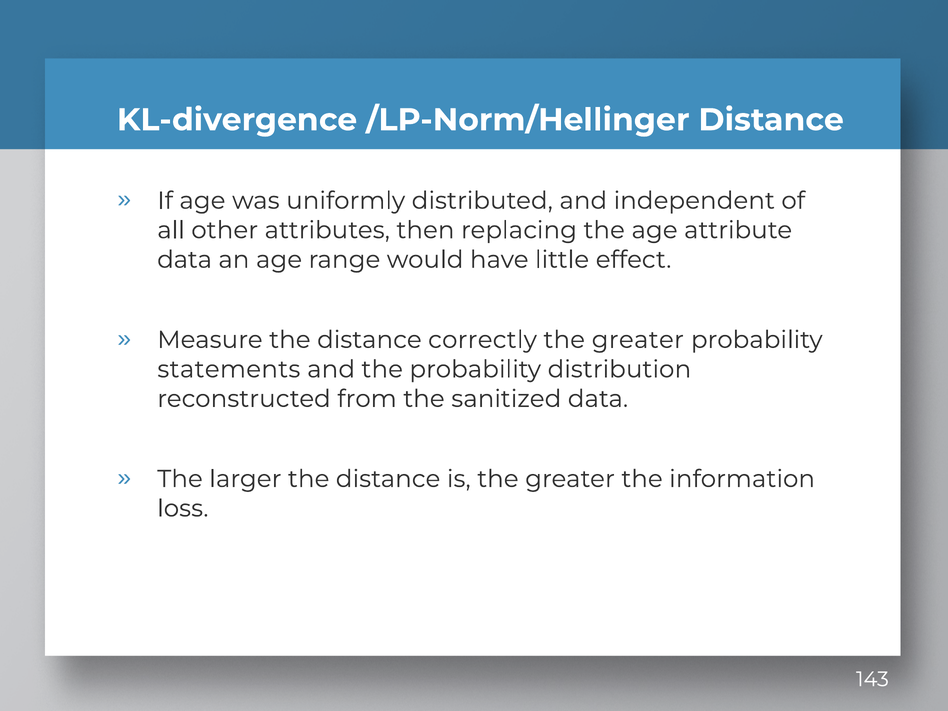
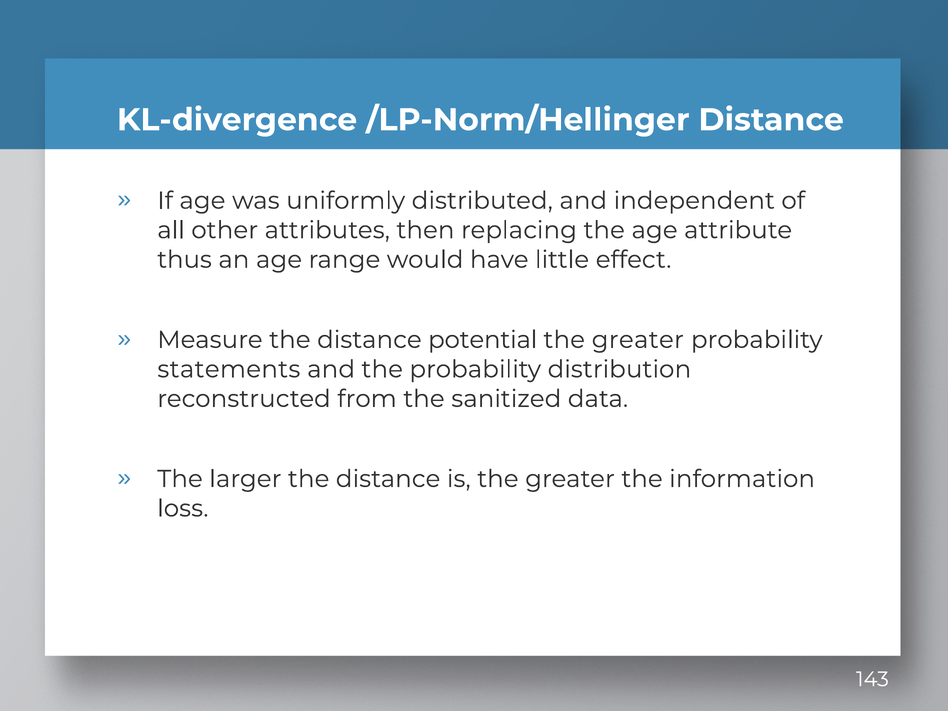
data: data -> thus (185, 260)
correctly: correctly -> potential (483, 340)
